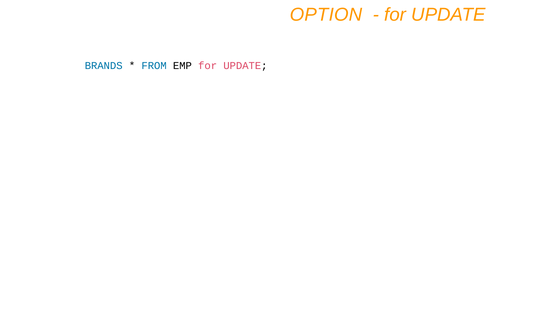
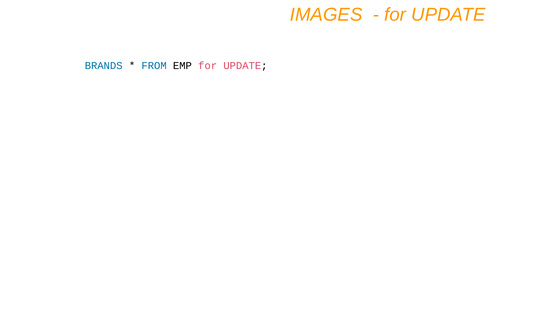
OPTION: OPTION -> IMAGES (326, 15)
